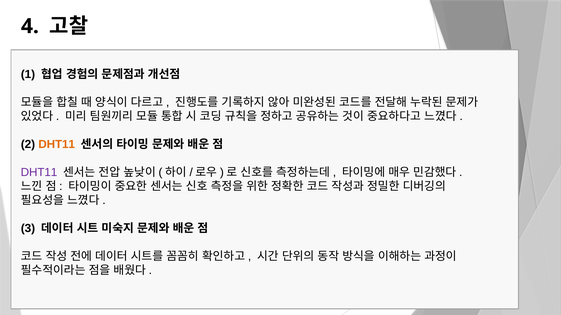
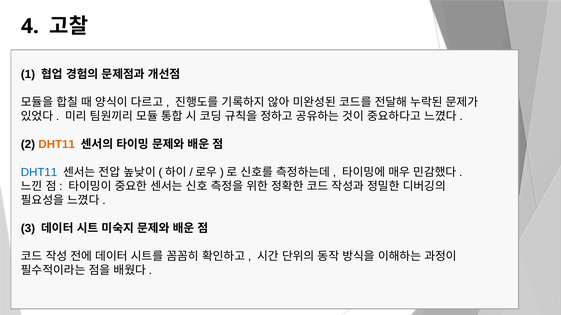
DHT11 colour: purple -> blue (39, 173)
